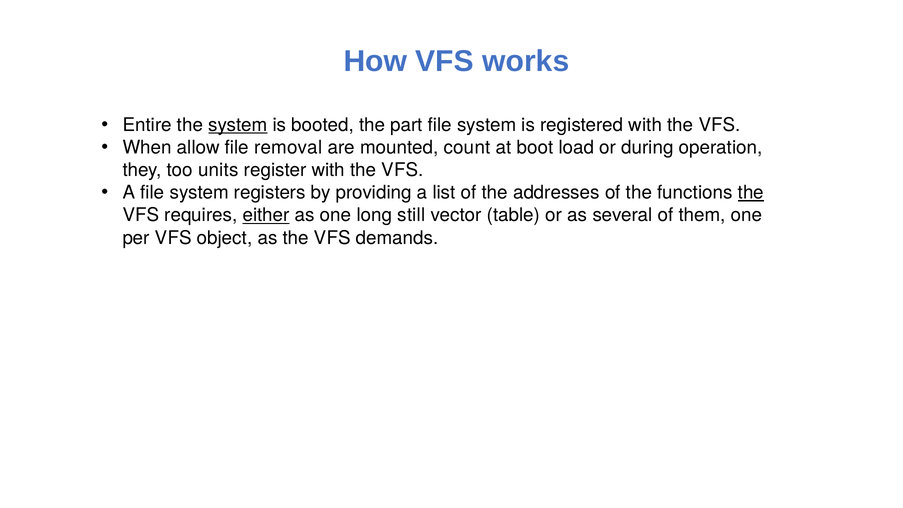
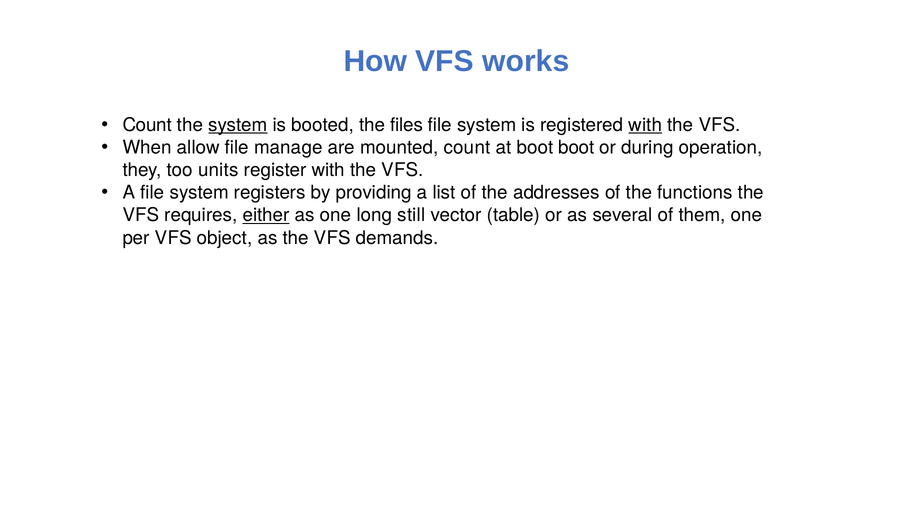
Entire: Entire -> Count (147, 125)
part: part -> files (407, 125)
with underline: none -> present (645, 125)
removal: removal -> manage (288, 147)
boot load: load -> boot (576, 147)
the underline: present -> none (751, 193)
